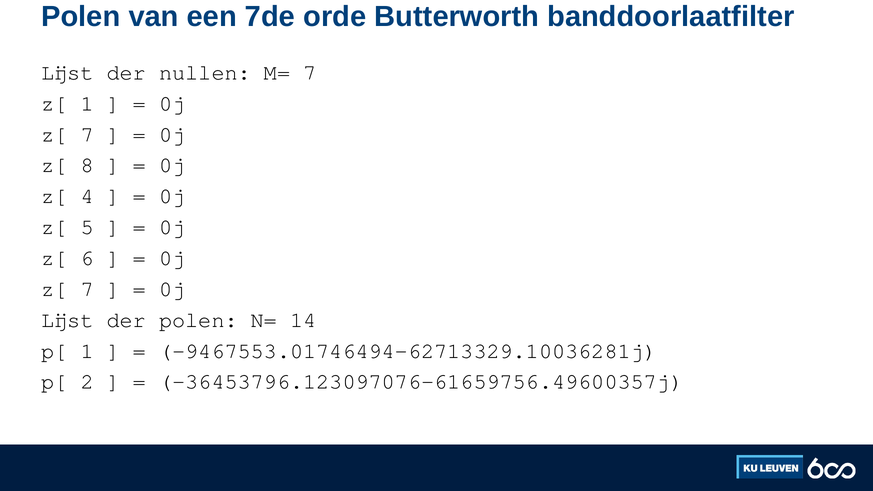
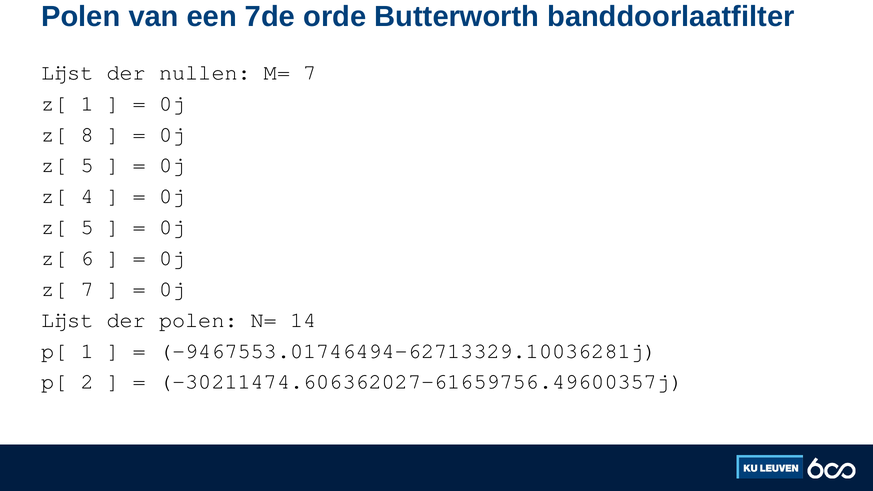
7: 7 -> 8 (87, 134)
8: 8 -> 5 (87, 165)
-36453796.123097076-61659756.49600357j: -36453796.123097076-61659756.49600357j -> -30211474.606362027-61659756.49600357j (421, 382)
